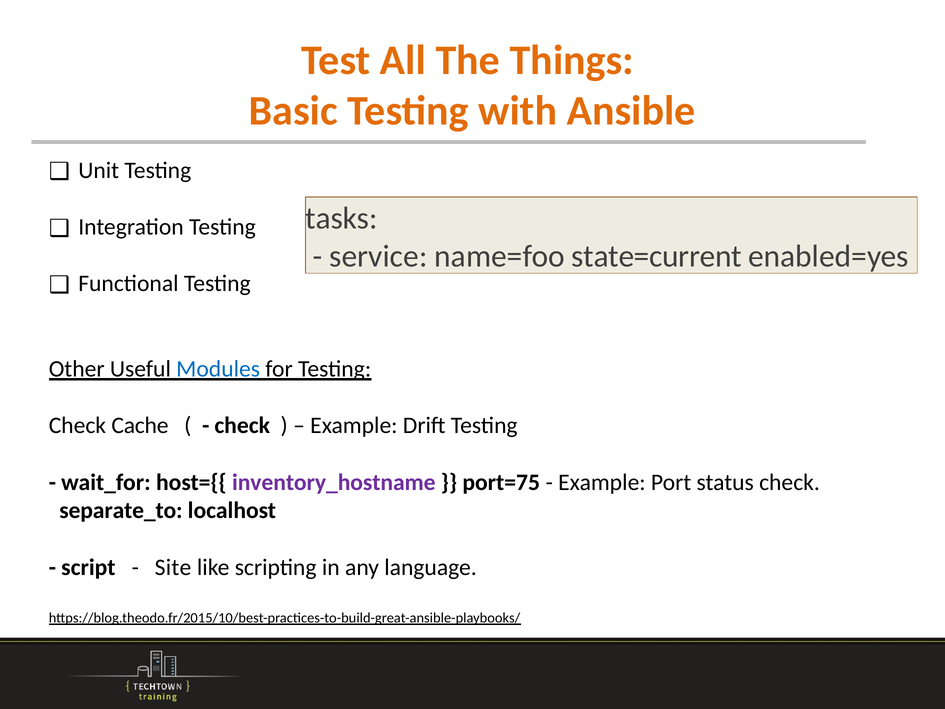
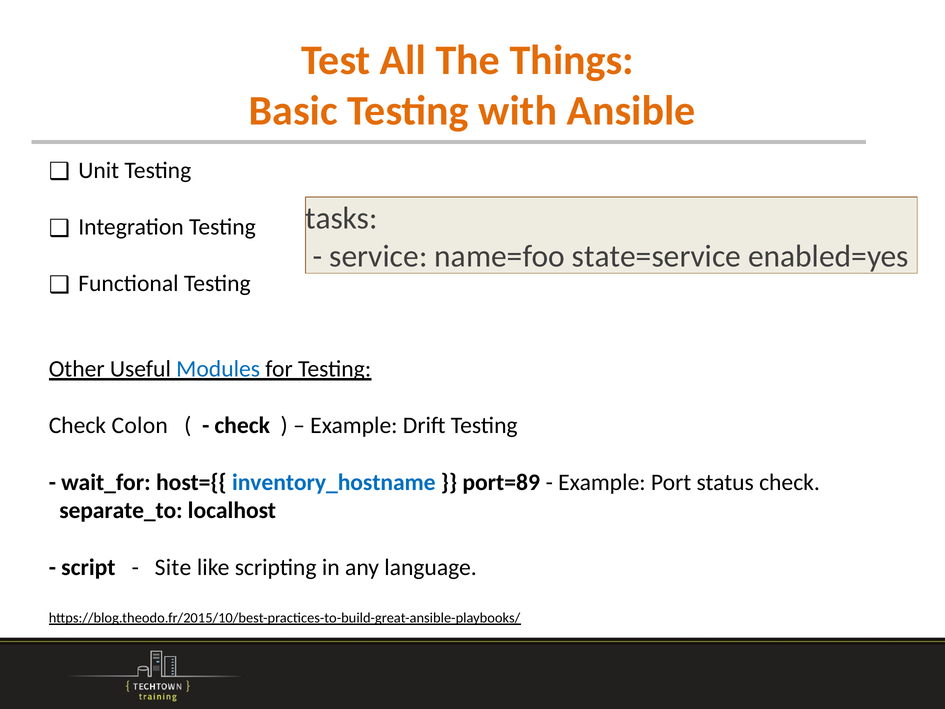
state=current: state=current -> state=service (656, 256)
Cache: Cache -> Colon (140, 425)
inventory_hostname colour: purple -> blue (334, 482)
port=75: port=75 -> port=89 (501, 482)
